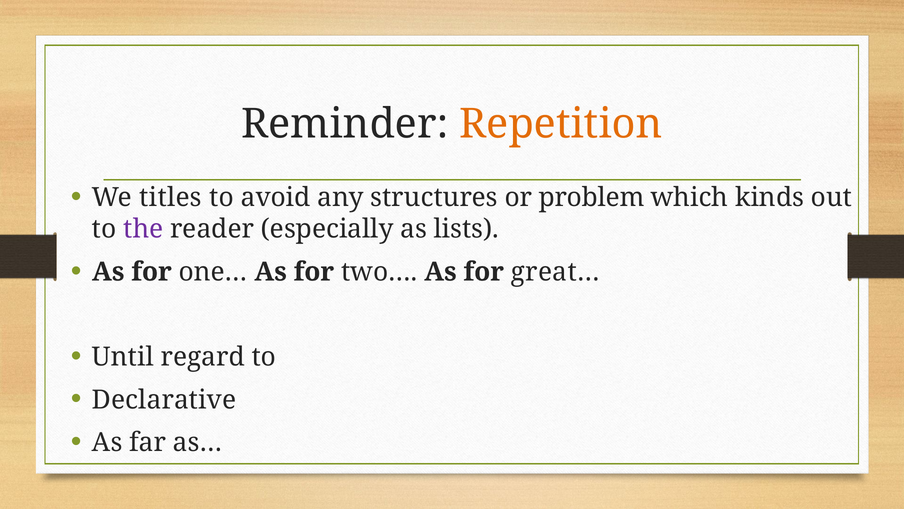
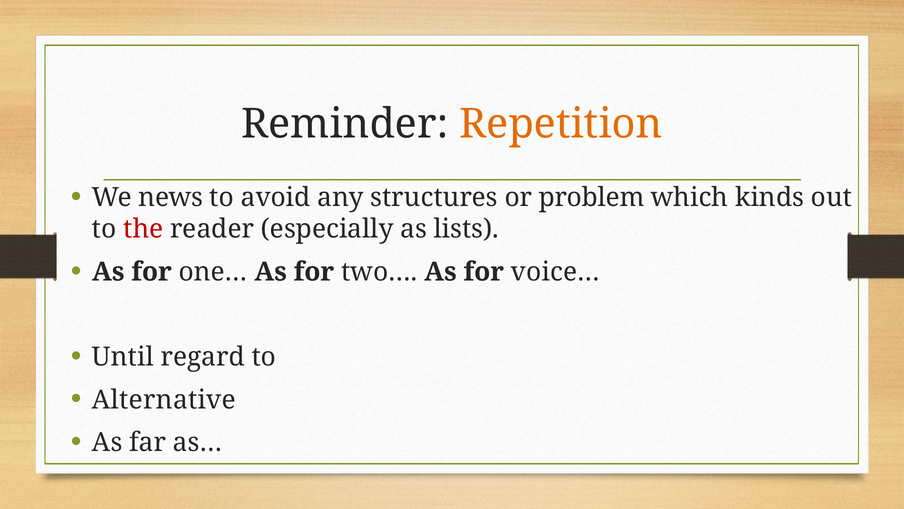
titles: titles -> news (171, 197)
the colour: purple -> red (143, 229)
great…: great… -> voice… (555, 272)
Declarative: Declarative -> Alternative (164, 399)
